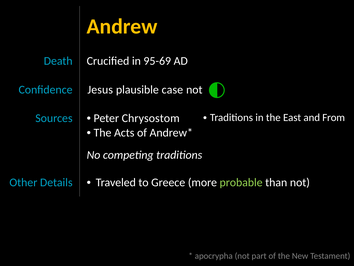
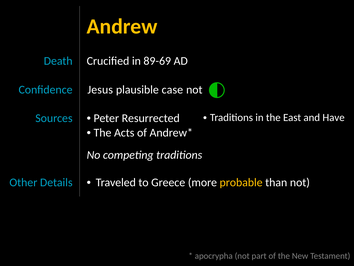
95-69: 95-69 -> 89-69 (157, 61)
From: From -> Have (334, 117)
Chrysostom: Chrysostom -> Resurrected (151, 118)
probable colour: light green -> yellow (241, 182)
